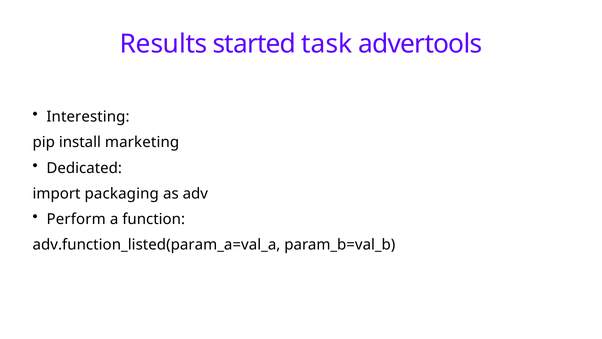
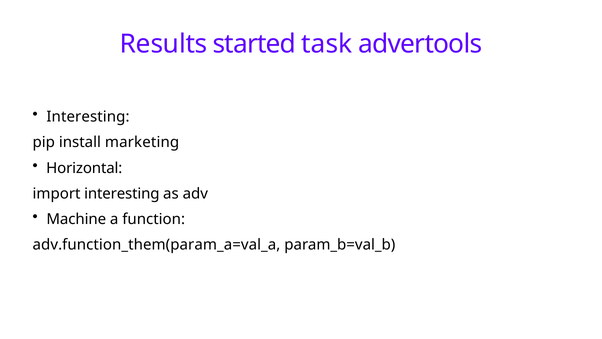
Dedicated: Dedicated -> Horizontal (84, 168)
import packaging: packaging -> interesting (122, 193)
Perform: Perform -> Machine (76, 219)
adv.function_listed(param_a=val_a: adv.function_listed(param_a=val_a -> adv.function_them(param_a=val_a (156, 245)
